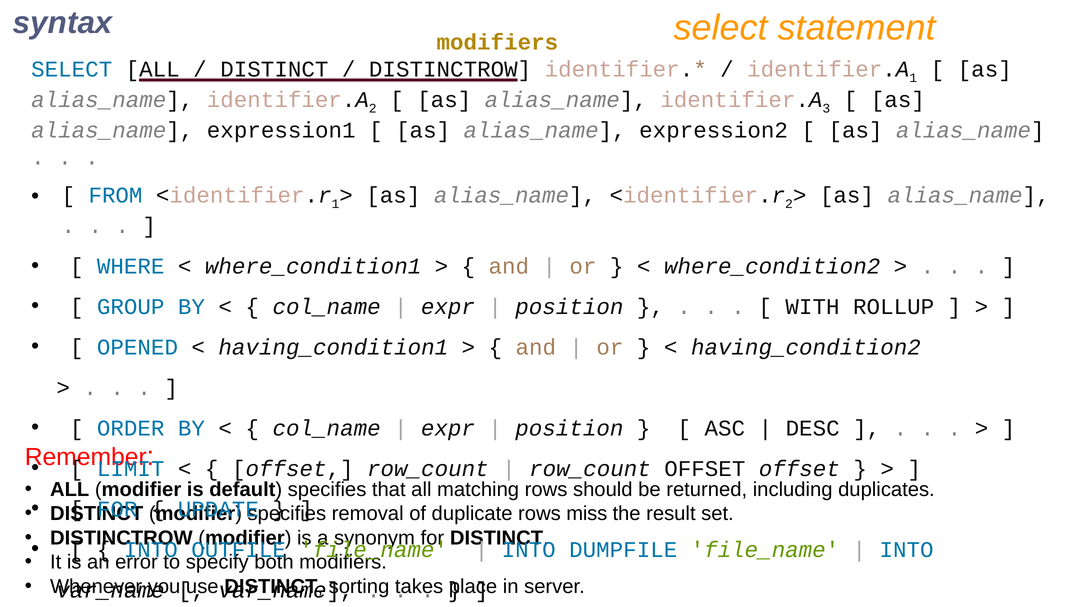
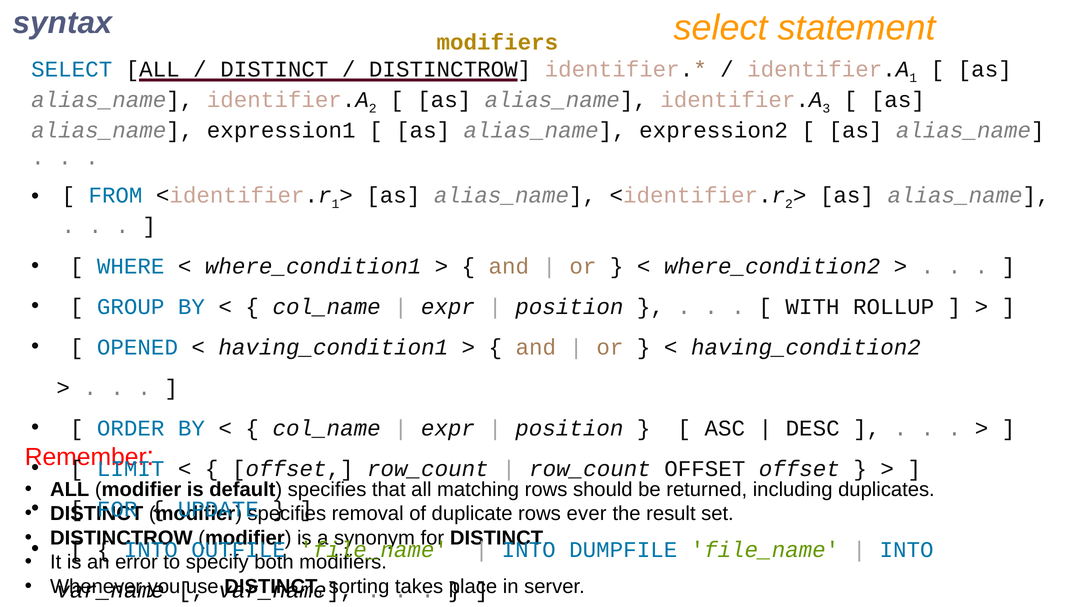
miss: miss -> ever (587, 514)
